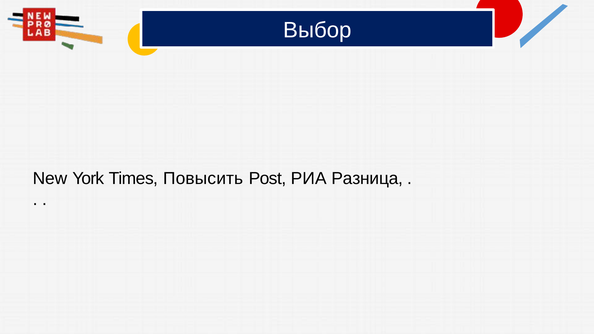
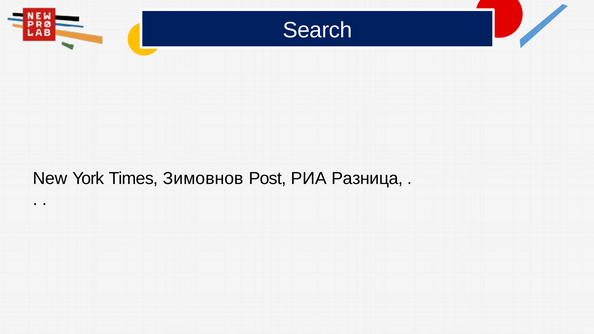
Выбор: Выбор -> Search (318, 30)
Повысить: Повысить -> Зимовнов (203, 179)
